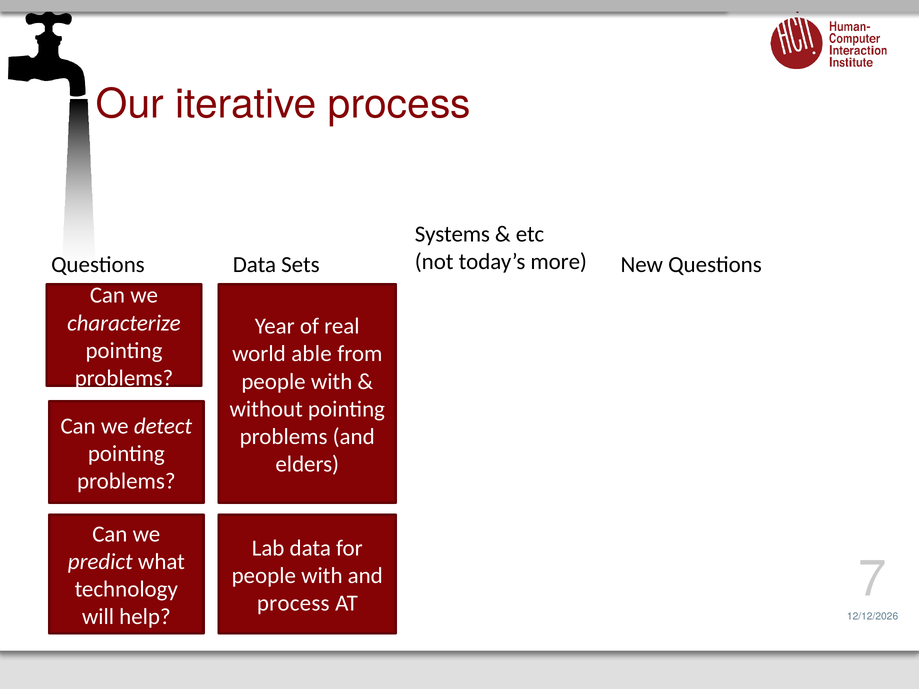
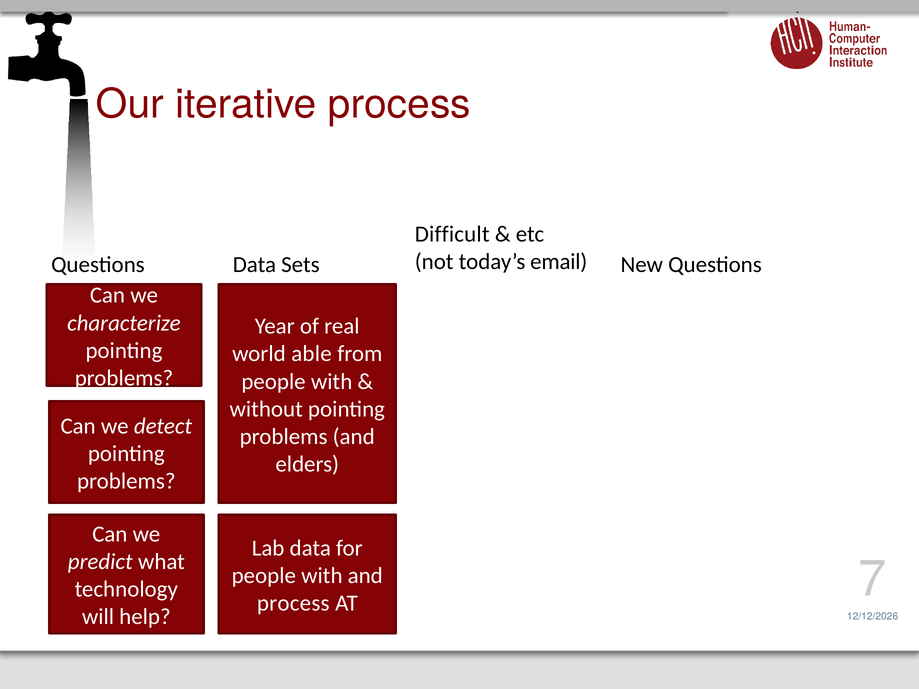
Systems: Systems -> Difficult (452, 234)
more: more -> email (559, 262)
